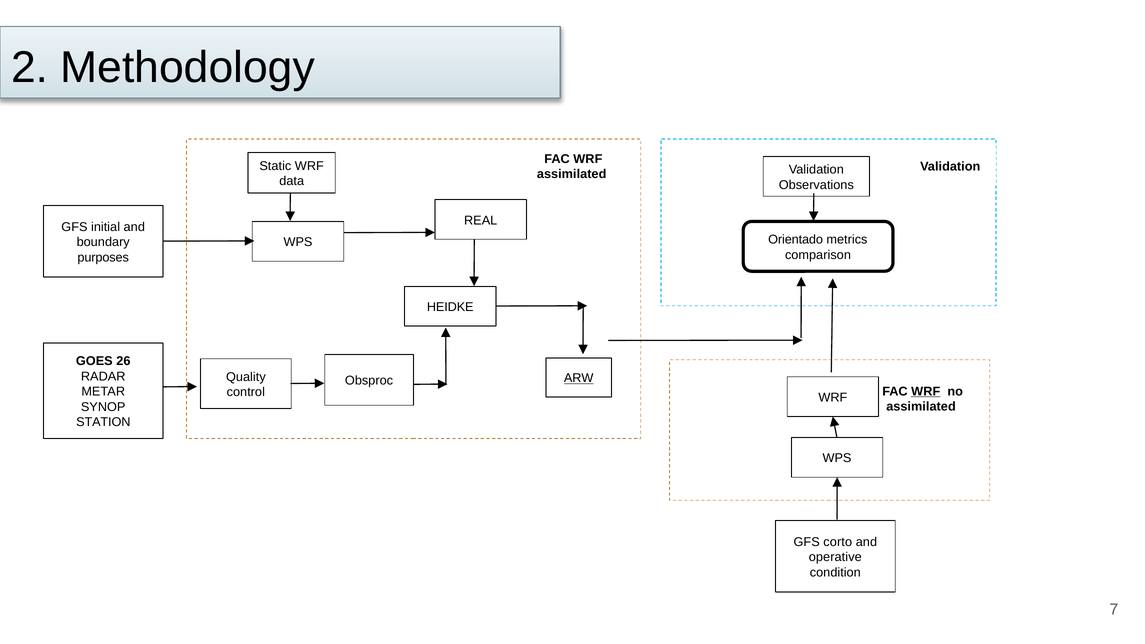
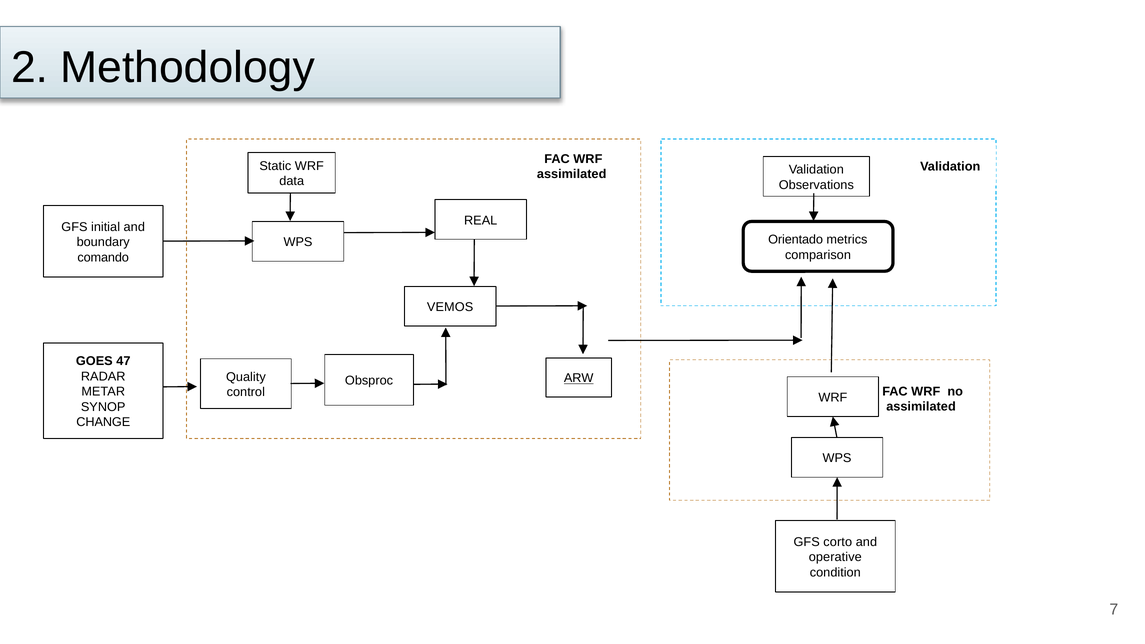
purposes: purposes -> comando (103, 258)
HEIDKE: HEIDKE -> VEMOS (450, 307)
26: 26 -> 47 (123, 361)
WRF underline: present -> none (926, 391)
STATION: STATION -> CHANGE (103, 422)
